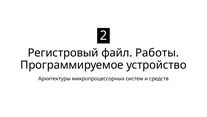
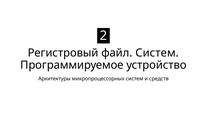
файл Работы: Работы -> Систем (157, 53)
